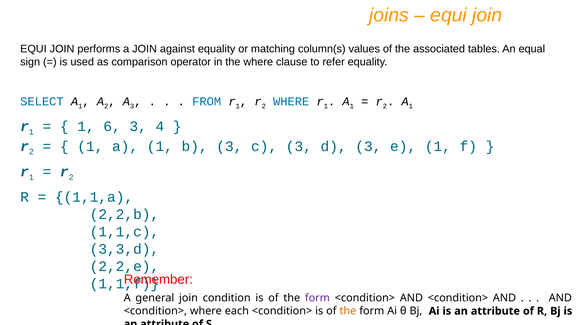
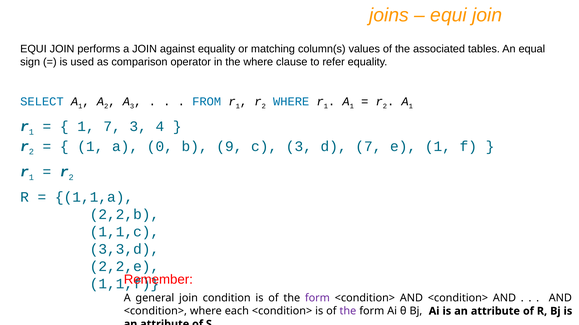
1 6: 6 -> 7 (112, 127)
1 a 1: 1 -> 0 (160, 147)
b 3: 3 -> 9 (229, 147)
d 3: 3 -> 7 (368, 147)
the colour: orange -> purple (348, 312)
